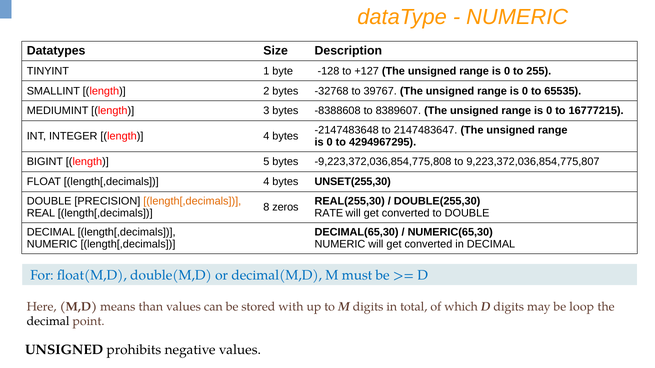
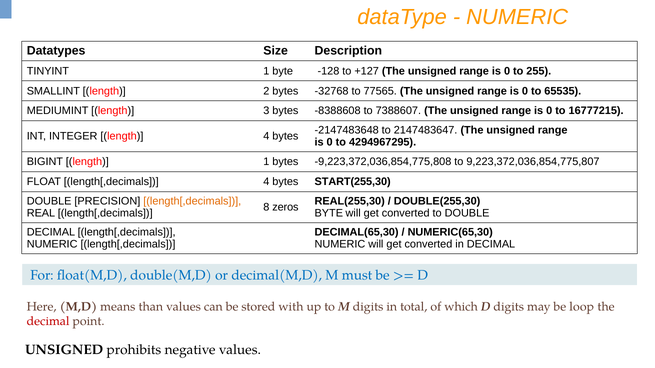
39767: 39767 -> 77565 (380, 91)
8389607: 8389607 -> 7388607 (398, 111)
length 5: 5 -> 1 (266, 162)
UNSET(255,30: UNSET(255,30 -> START(255,30 (353, 182)
RATE: RATE -> BYTE (329, 213)
decimal colour: black -> red (48, 322)
